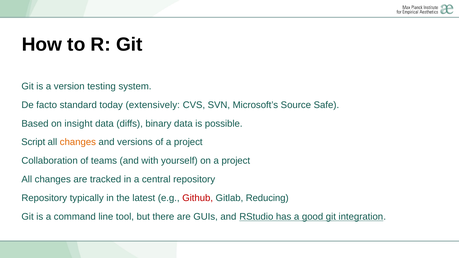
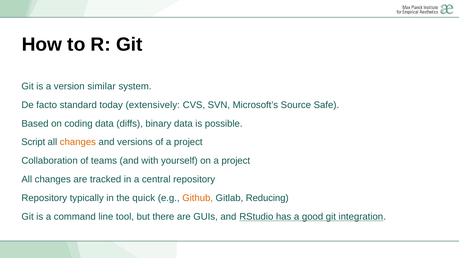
testing: testing -> similar (102, 86)
insight: insight -> coding (79, 124)
latest: latest -> quick (144, 198)
Github colour: red -> orange (198, 198)
